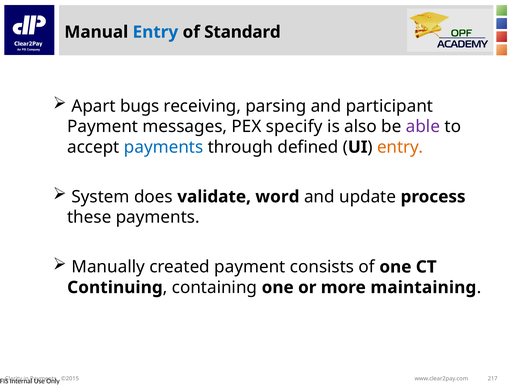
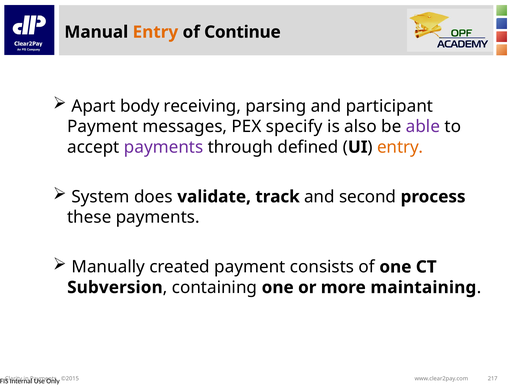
Entry colour: blue -> orange (155, 32)
Standard: Standard -> Continue (242, 32)
bugs: bugs -> body (140, 106)
payments colour: blue -> purple (164, 147)
word: word -> track (278, 197)
update: update -> second (368, 197)
Continuing: Continuing -> Subversion (115, 287)
